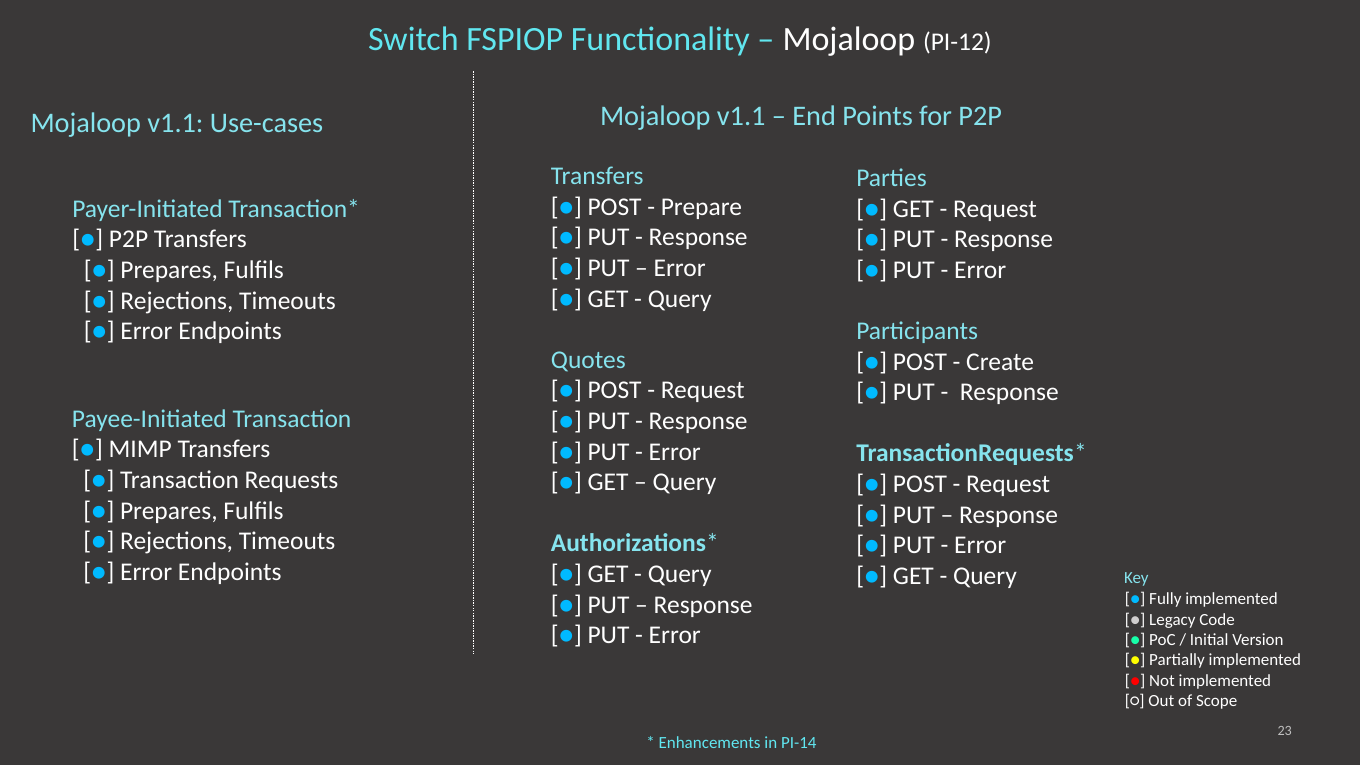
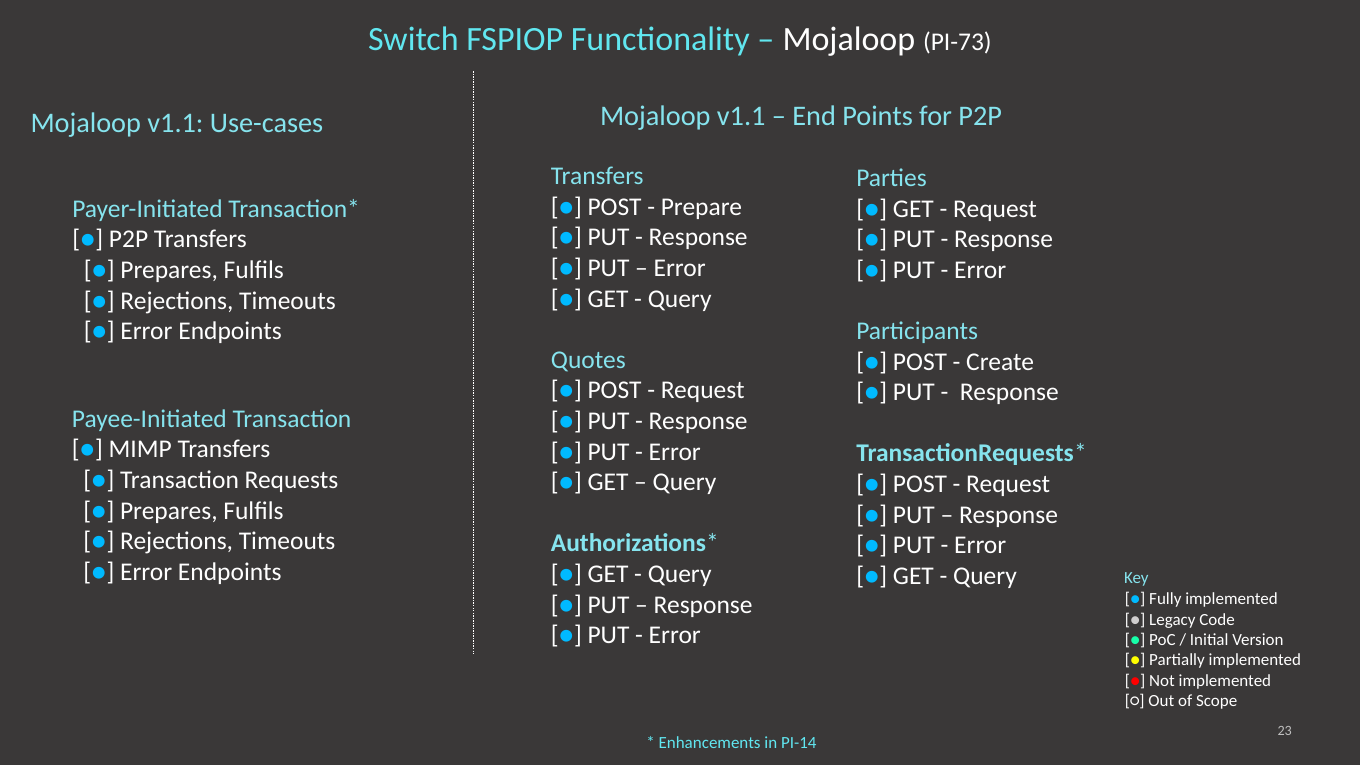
PI-12: PI-12 -> PI-73 (957, 42)
